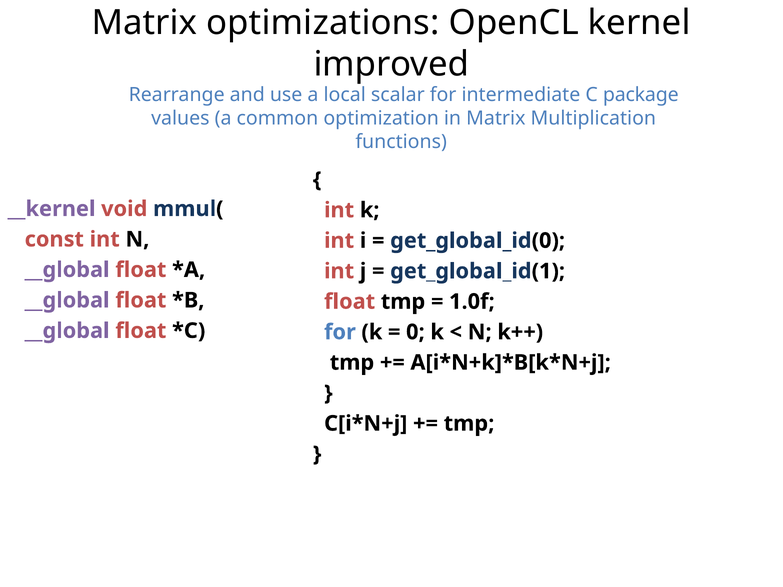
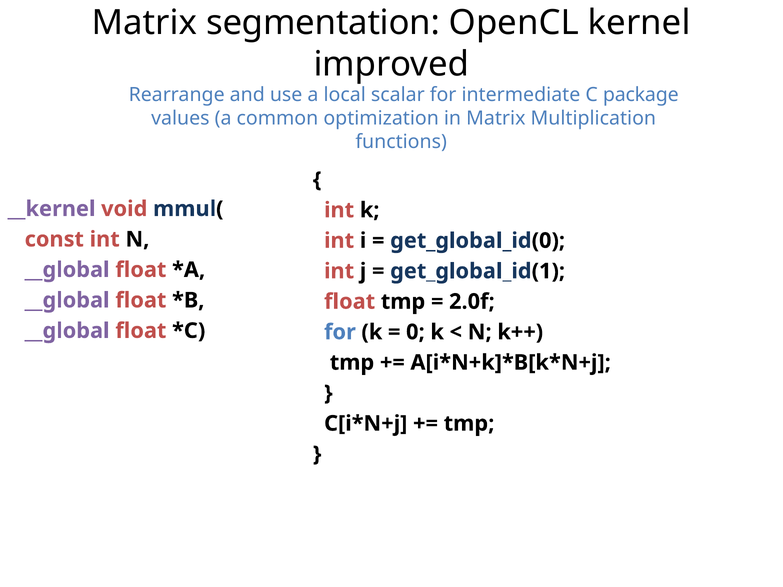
optimizations: optimizations -> segmentation (323, 23)
1.0f: 1.0f -> 2.0f (472, 302)
